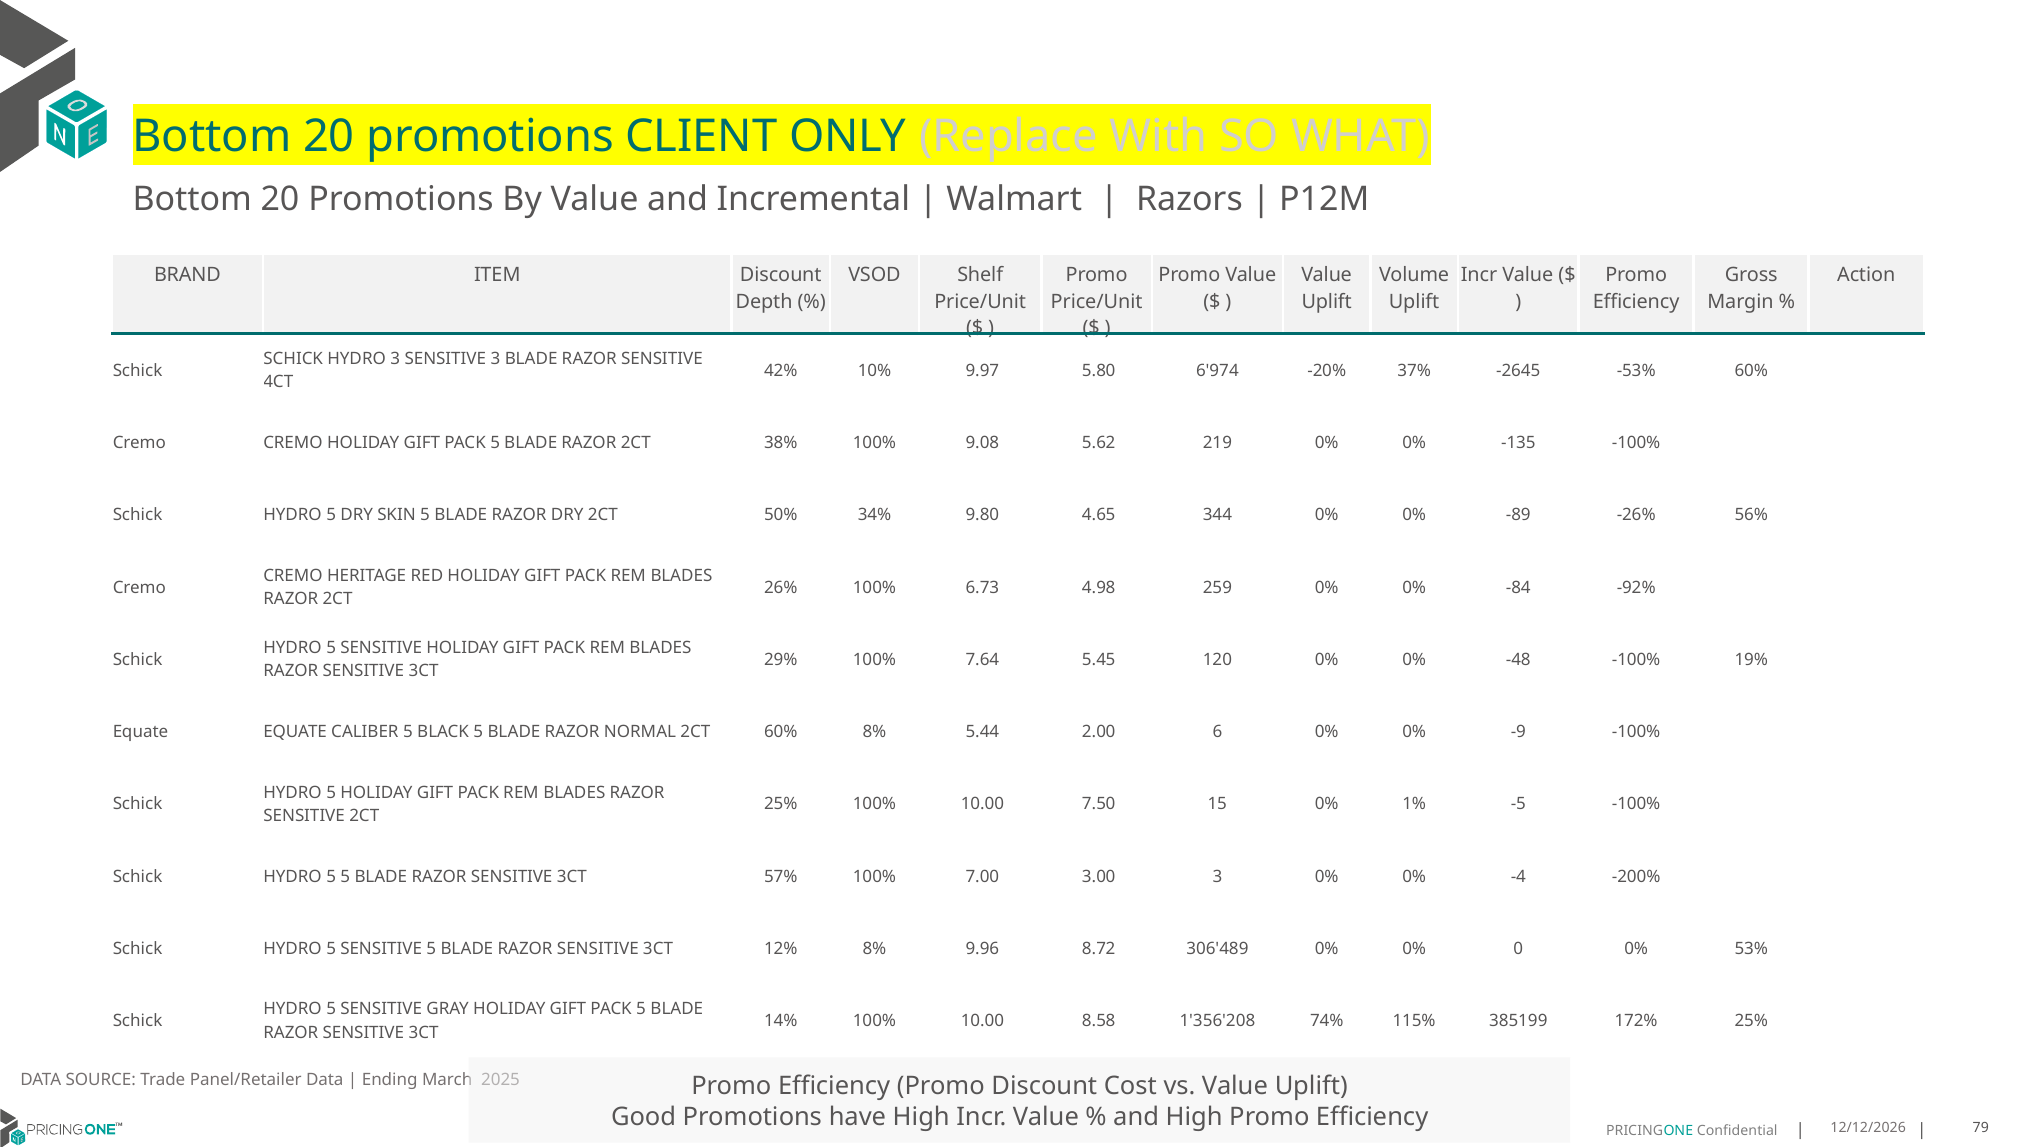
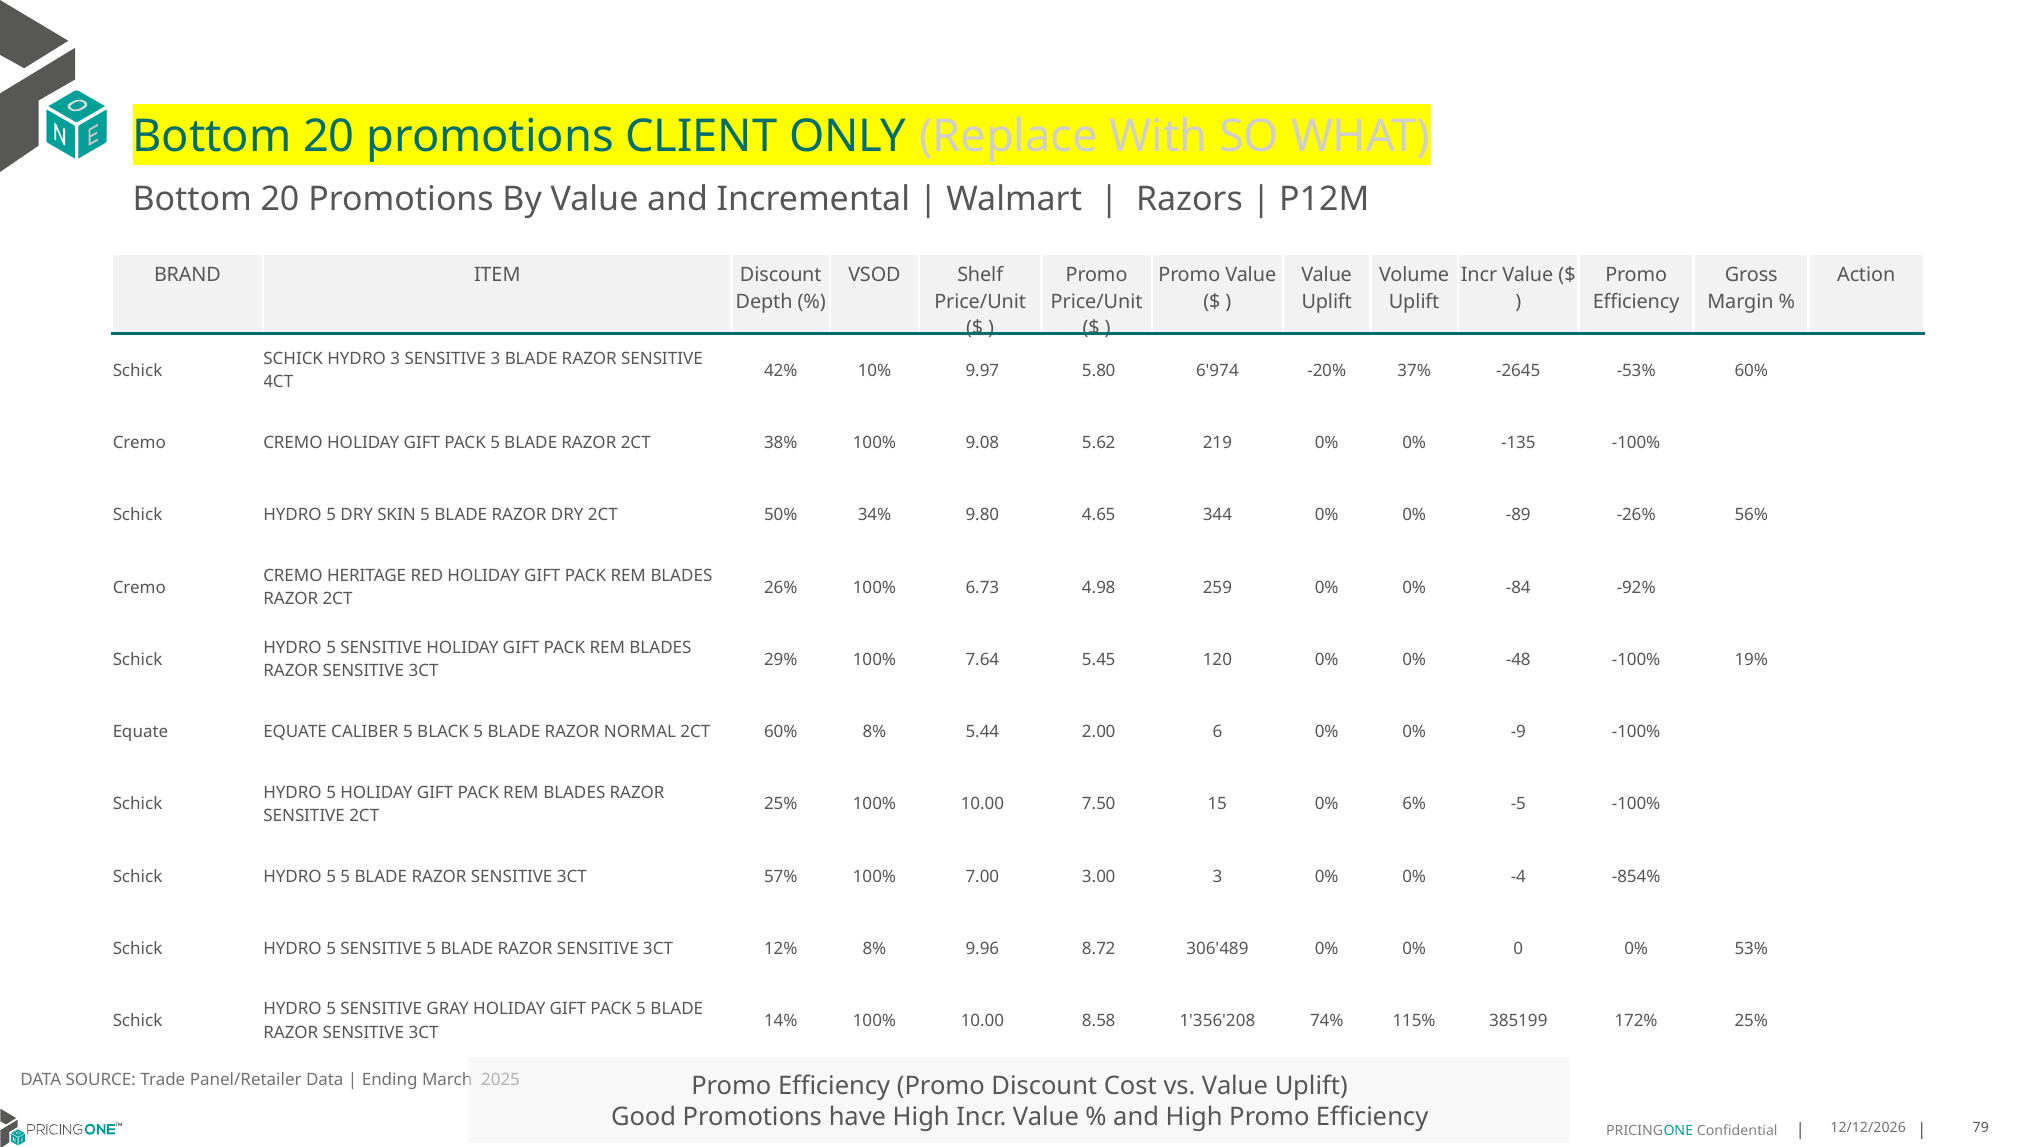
1%: 1% -> 6% (1414, 804)
-200%: -200% -> -854% (1636, 876)
